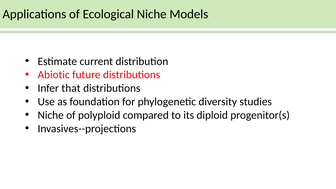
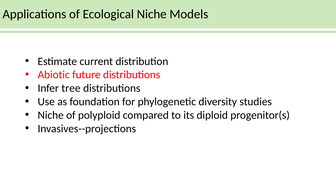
that: that -> tree (71, 88)
